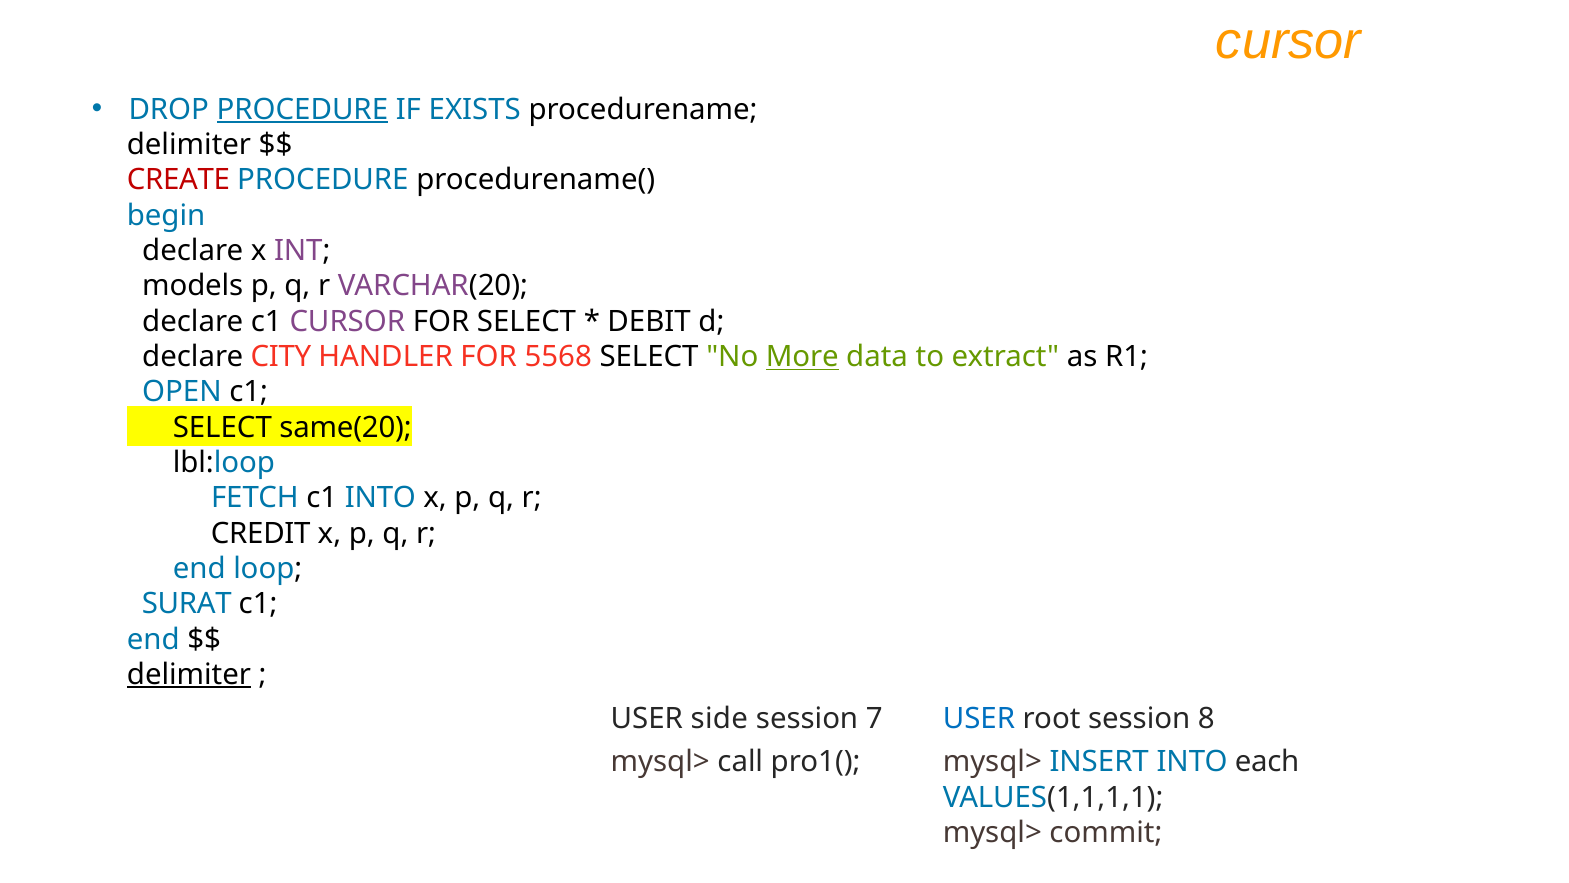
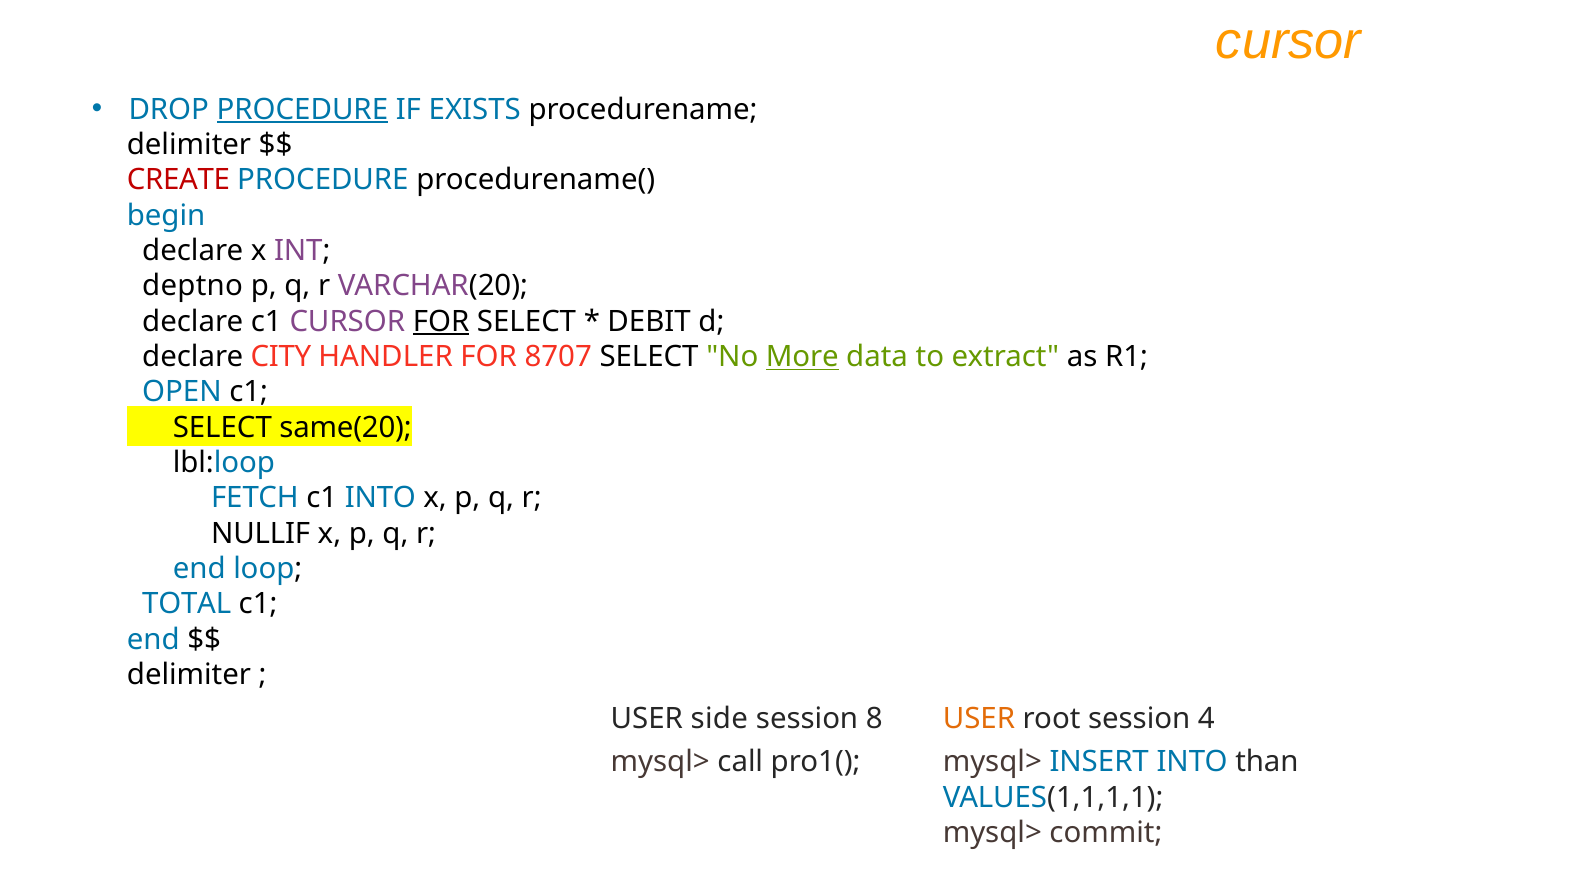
models: models -> deptno (193, 286)
FOR underline: none -> present (441, 321)
5568: 5568 -> 8707 (558, 357)
CREDIT: CREDIT -> NULLIF (261, 533)
SURAT: SURAT -> TOTAL (187, 604)
delimiter underline: present -> none (189, 674)
7: 7 -> 8 (874, 719)
USER colour: blue -> orange (979, 719)
8: 8 -> 4 (1206, 719)
each: each -> than (1267, 762)
